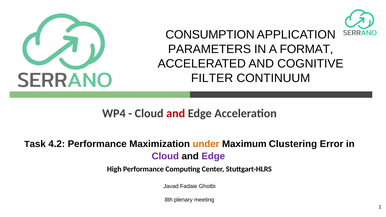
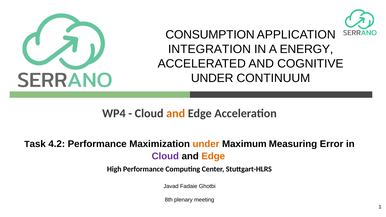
PARAMETERS: PARAMETERS -> INTEGRATION (209, 49)
FORMAT: FORMAT -> ENERGY (306, 49)
FILTER: FILTER -> UNDER (212, 78)
and colour: red -> orange (176, 113)
Clustering: Clustering -> Measuring (293, 144)
Edge colour: purple -> orange (213, 156)
